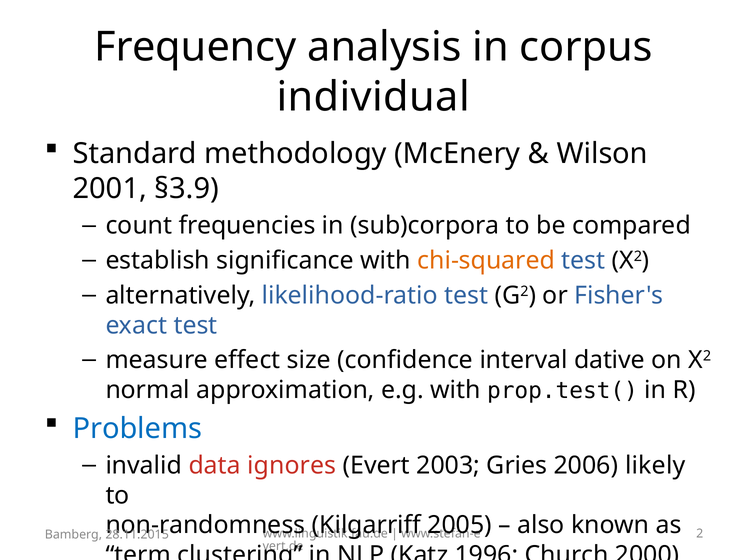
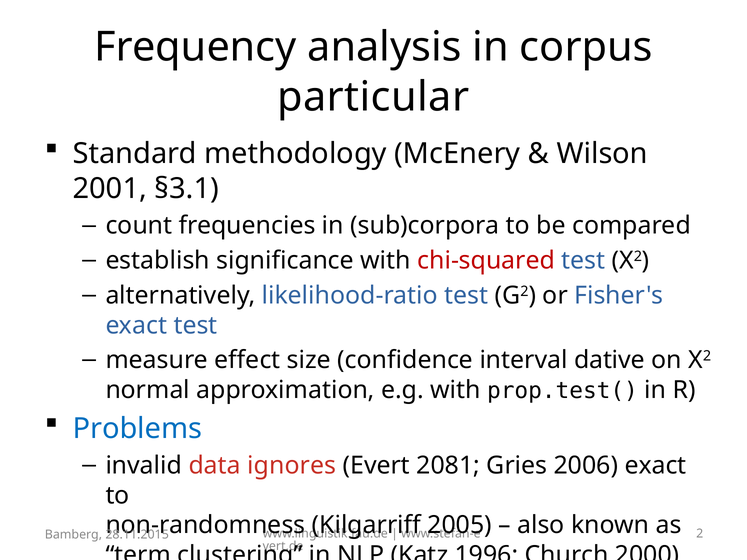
individual: individual -> particular (373, 97)
§3.9: §3.9 -> §3.1 (187, 189)
chi-squared colour: orange -> red (486, 261)
2003: 2003 -> 2081 (448, 466)
2006 likely: likely -> exact (656, 466)
